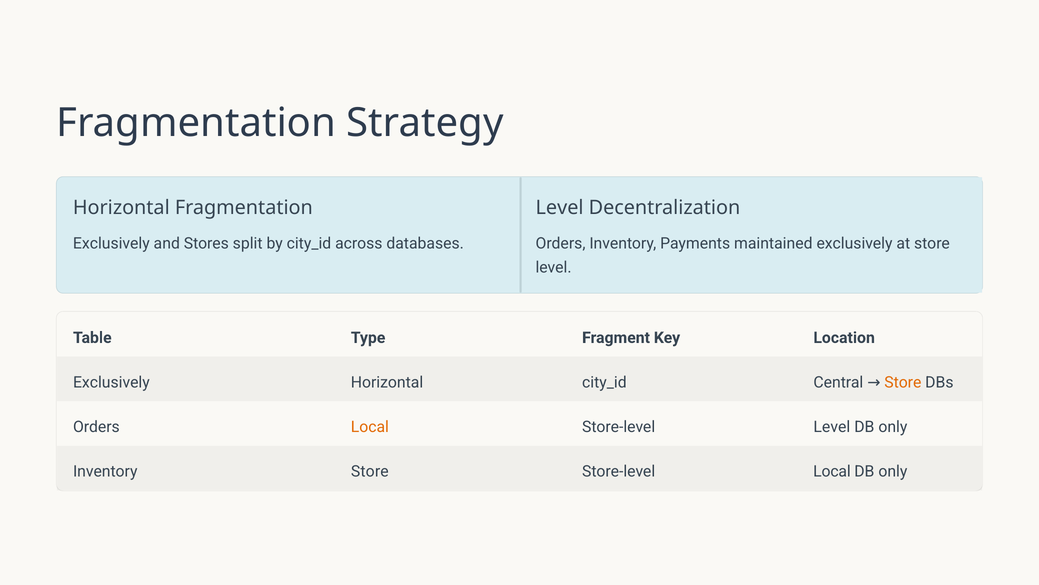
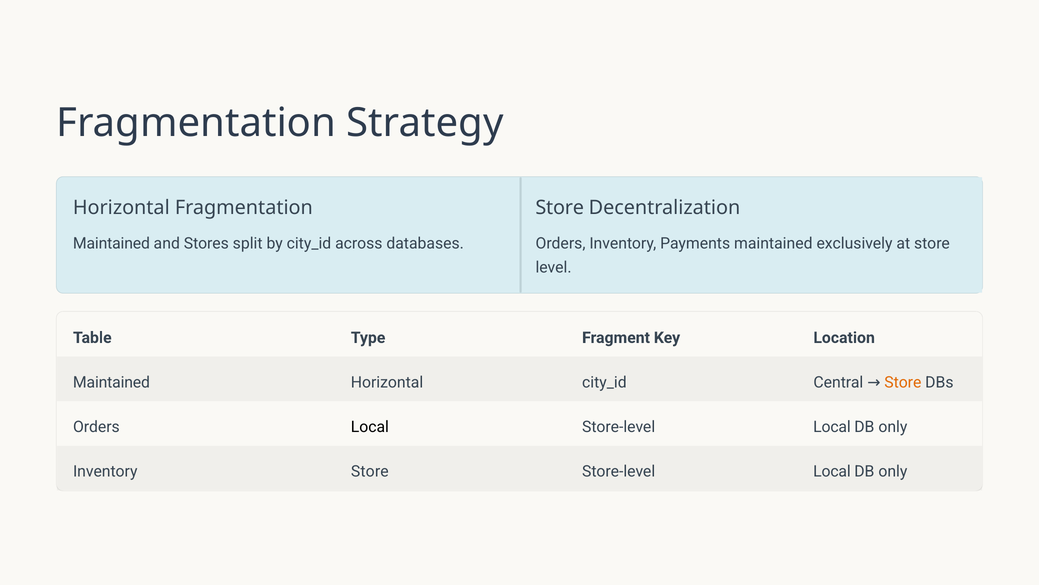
Level: Level -> Store (560, 207)
Exclusively: Exclusively -> Maintained (111, 244)
Exclusively: Exclusively -> Maintained (111, 382)
Local colour: orange -> black (370, 427)
Level: Level -> Local (832, 427)
